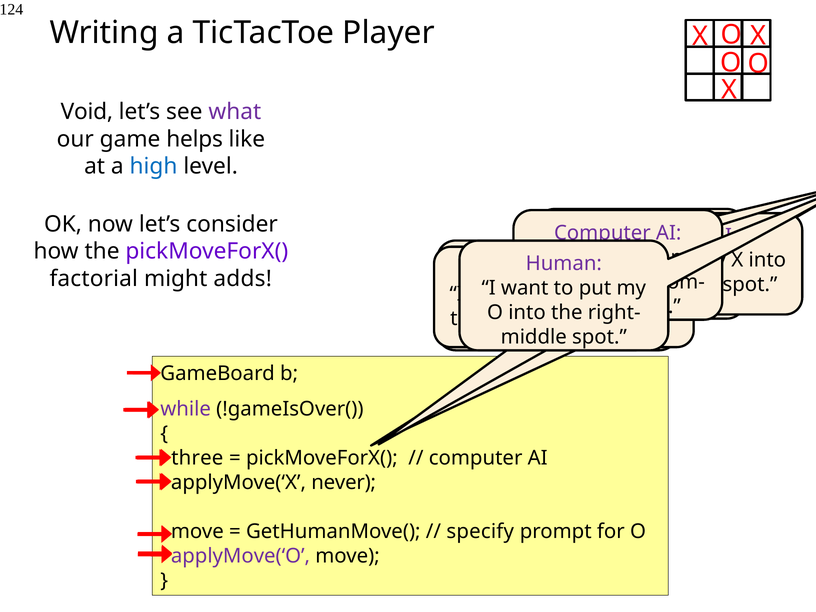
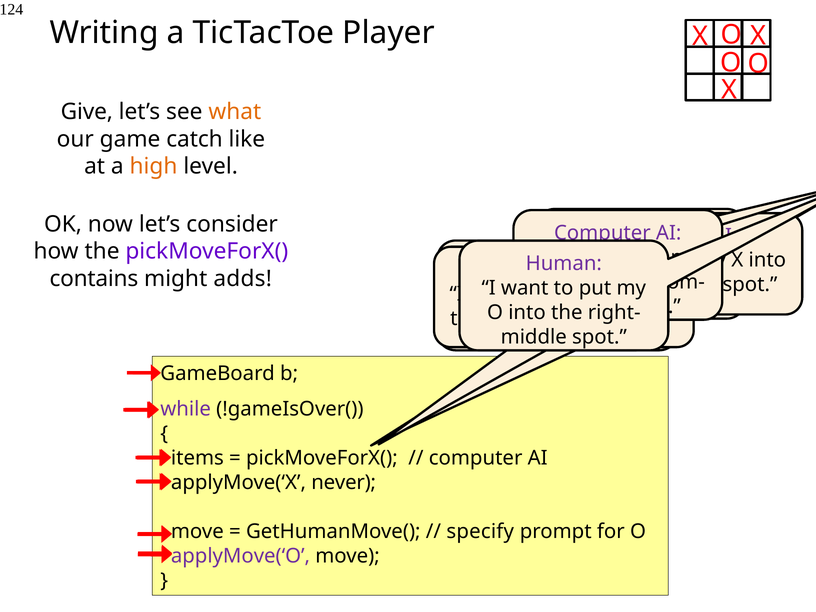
Void: Void -> Give (87, 112)
what colour: purple -> orange (235, 112)
helps: helps -> catch (195, 139)
high colour: blue -> orange (153, 166)
factorial: factorial -> contains (94, 279)
three: three -> items (197, 458)
